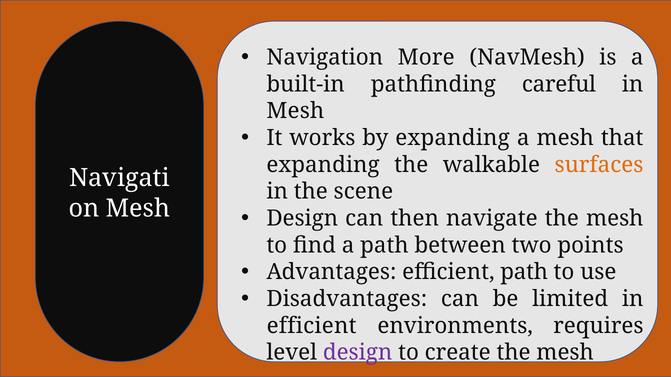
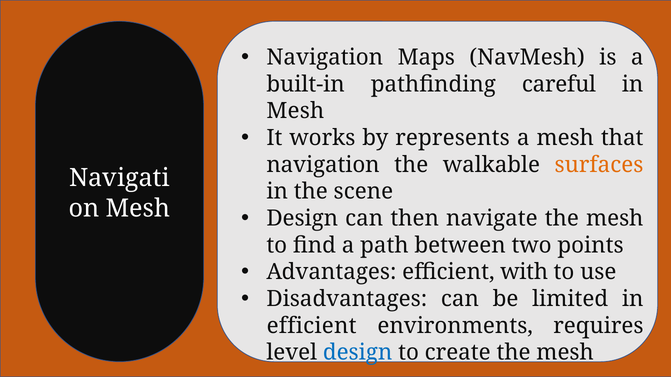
More: More -> Maps (426, 58)
by expanding: expanding -> represents (453, 138)
expanding: expanding -> navigation (323, 165)
efficient path: path -> with (524, 272)
design colour: purple -> blue (358, 353)
